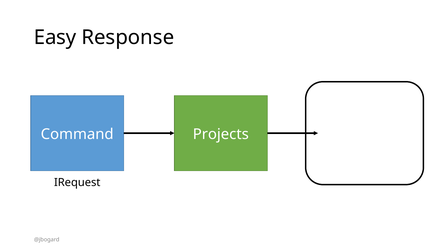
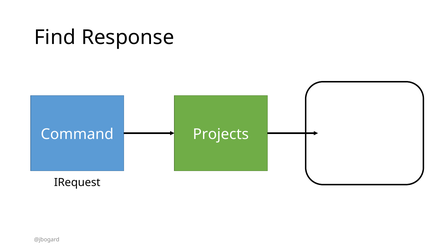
Easy: Easy -> Find (55, 37)
